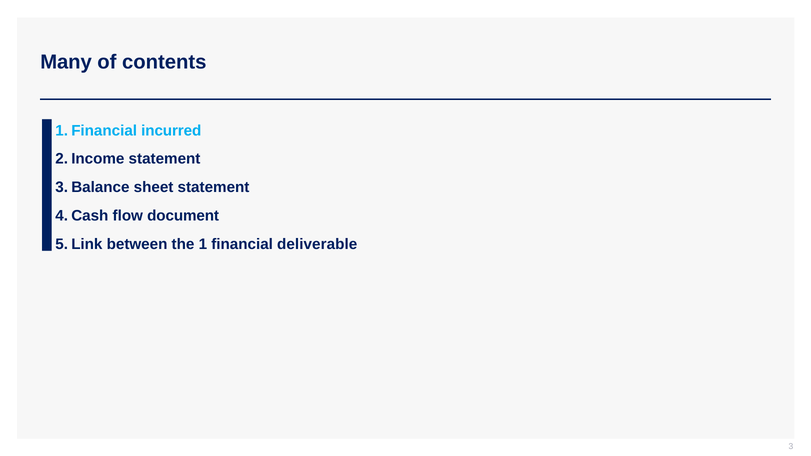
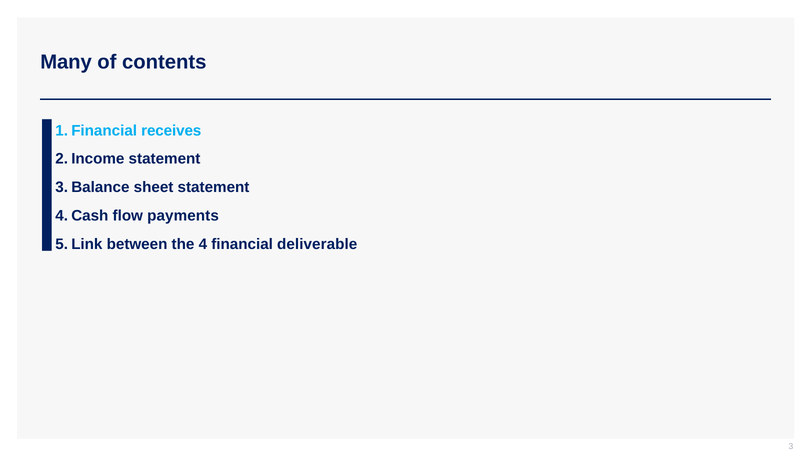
incurred: incurred -> receives (171, 131)
document: document -> payments (183, 216)
1: 1 -> 4 (203, 244)
